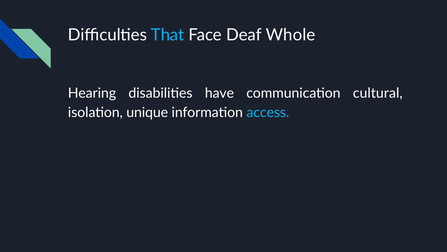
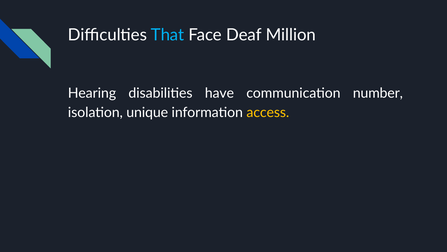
Whole: Whole -> Million (291, 35)
cultural: cultural -> number (378, 93)
access colour: light blue -> yellow (268, 112)
